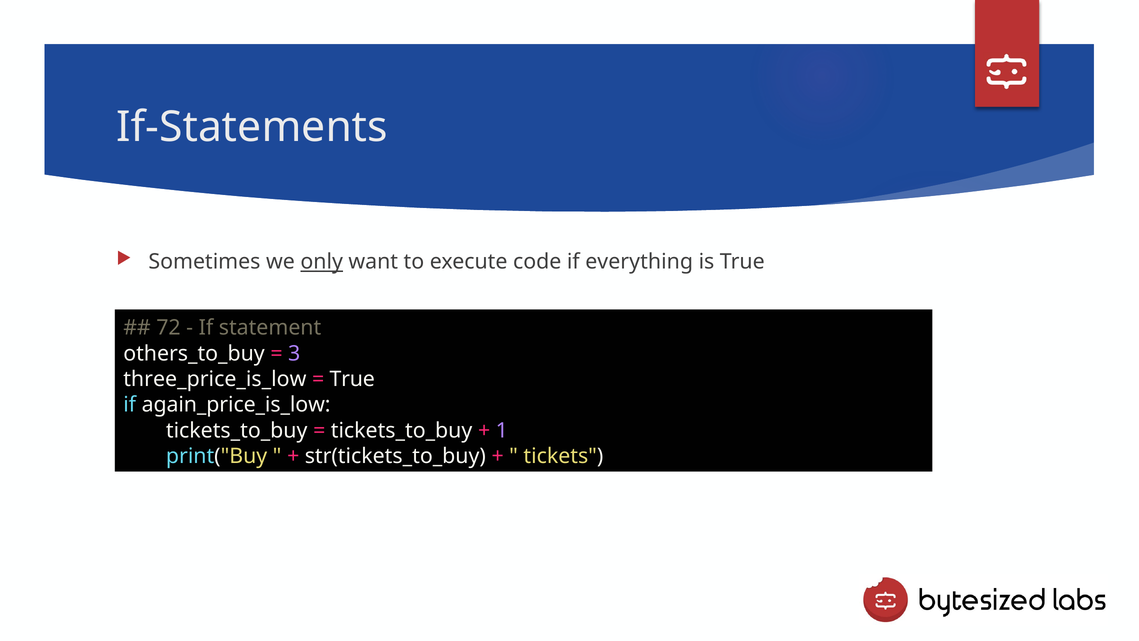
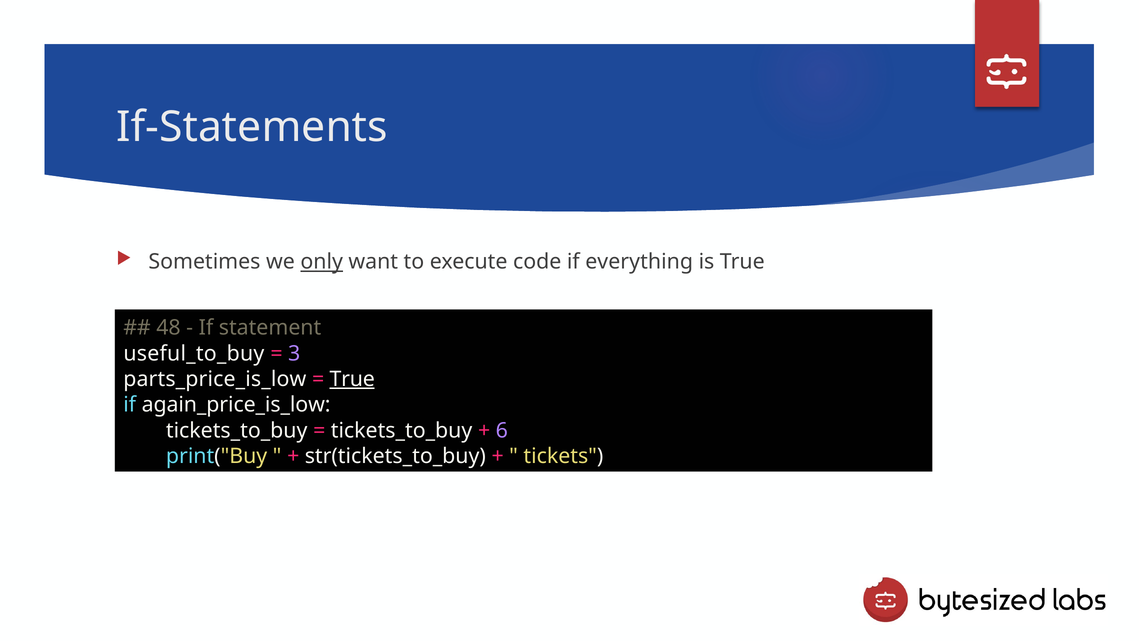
72: 72 -> 48 (168, 328)
others_to_buy: others_to_buy -> useful_to_buy (194, 353)
three_price_is_low: three_price_is_low -> parts_price_is_low (215, 379)
True underline: none -> present (352, 379)
1: 1 -> 6 (502, 430)
